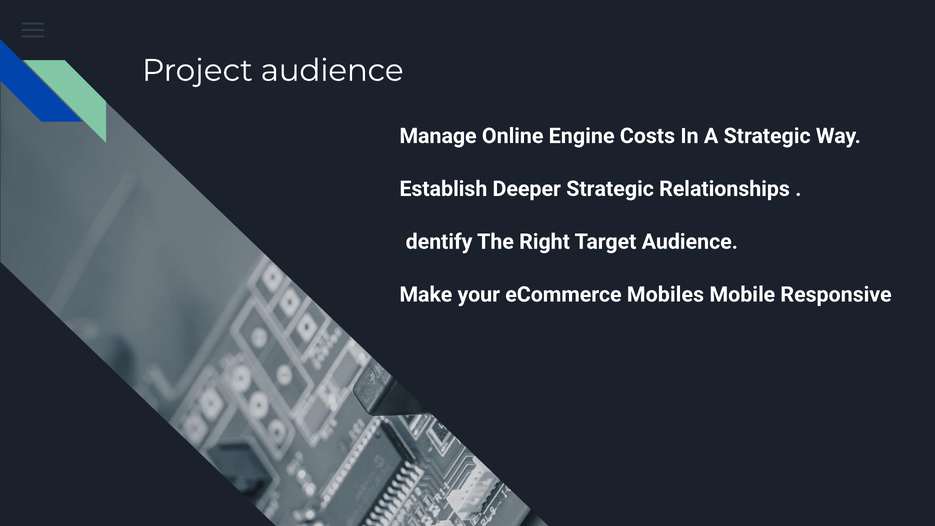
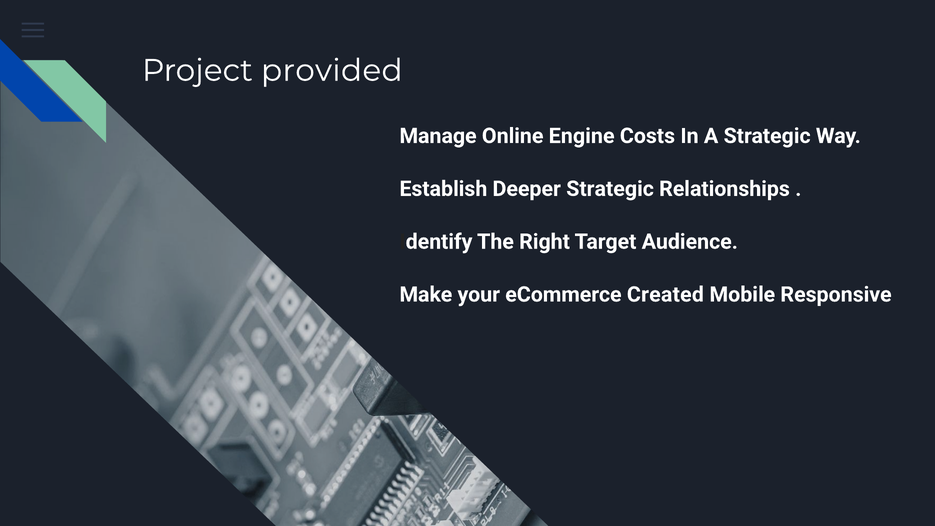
Project audience: audience -> provided (332, 71)
Mobiles: Mobiles -> Created (665, 295)
